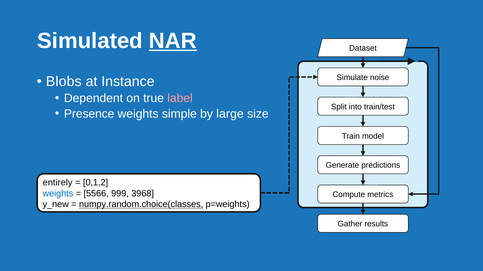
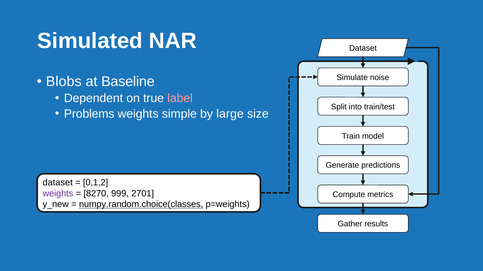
NAR underline: present -> none (173, 41)
Instance: Instance -> Baseline (128, 82)
Presence: Presence -> Problems (89, 114)
entirely: entirely -> dataset (58, 183)
weights colour: blue -> purple (58, 194)
5566: 5566 -> 8270 (96, 194)
3968: 3968 -> 2701 (143, 194)
